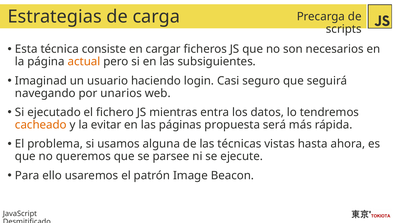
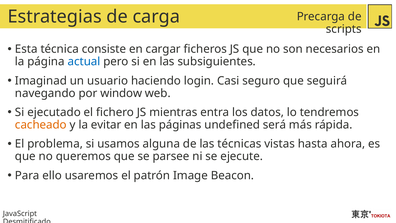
actual colour: orange -> blue (84, 62)
unarios: unarios -> window (121, 93)
propuesta: propuesta -> undefined (232, 125)
